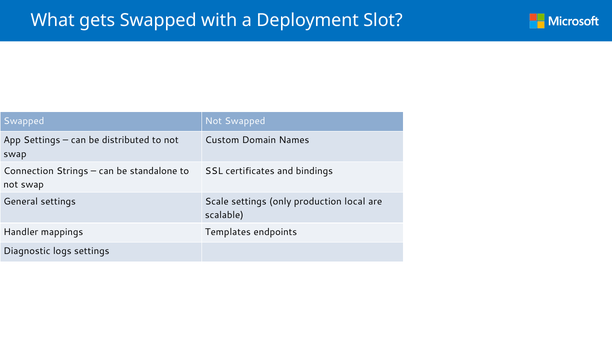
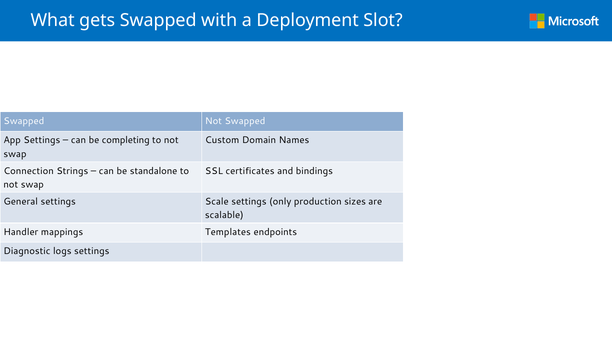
distributed: distributed -> completing (126, 140)
local: local -> sizes (355, 201)
